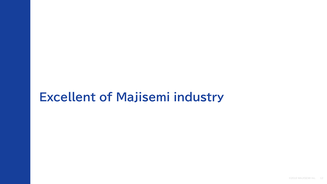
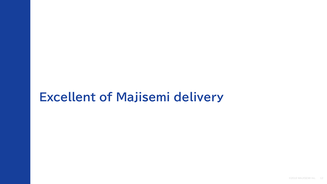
industry: industry -> delivery (199, 97)
